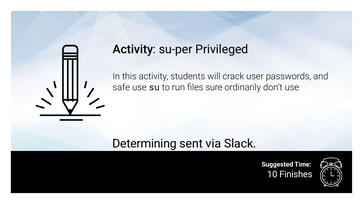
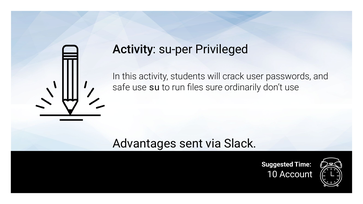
Determining: Determining -> Advantages (144, 144)
Finishes: Finishes -> Account (296, 175)
